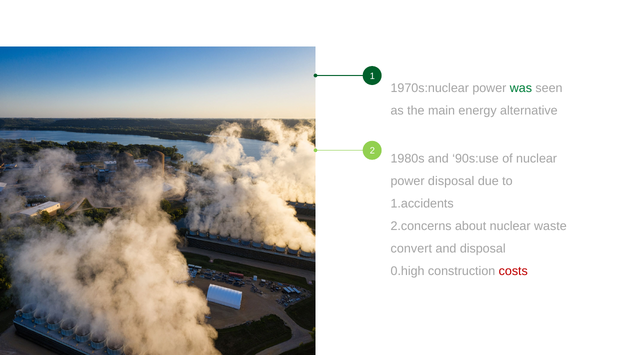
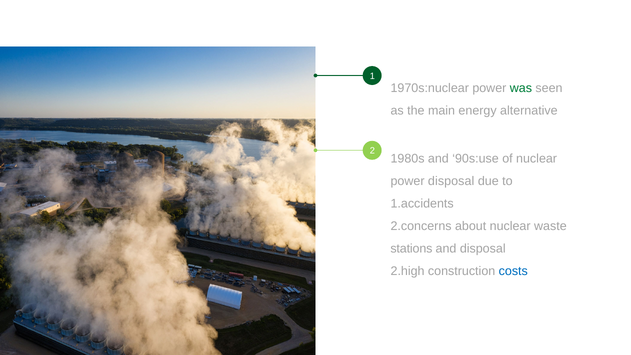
convert: convert -> stations (411, 249)
0.high: 0.high -> 2.high (408, 271)
costs colour: red -> blue (513, 271)
